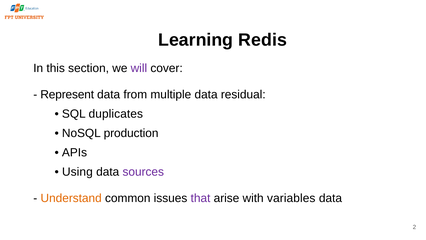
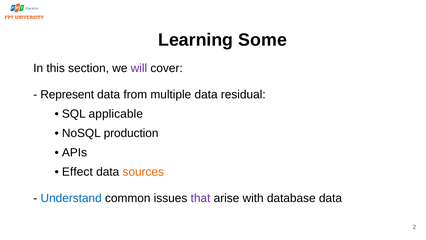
Redis: Redis -> Some (263, 40)
duplicates: duplicates -> applicable (116, 114)
Using: Using -> Effect (77, 172)
sources colour: purple -> orange (143, 172)
Understand colour: orange -> blue (71, 198)
variables: variables -> database (291, 198)
